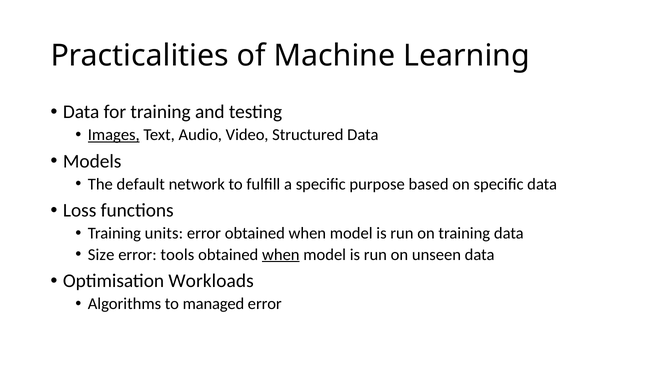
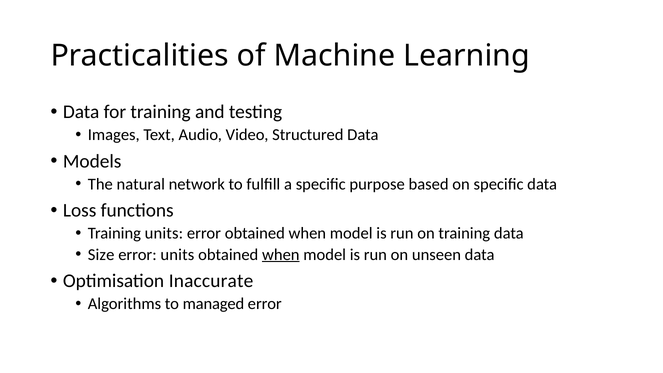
Images underline: present -> none (114, 135)
default: default -> natural (141, 184)
error tools: tools -> units (177, 255)
Workloads: Workloads -> Inaccurate (211, 281)
